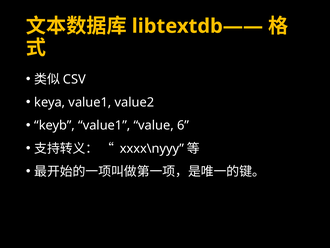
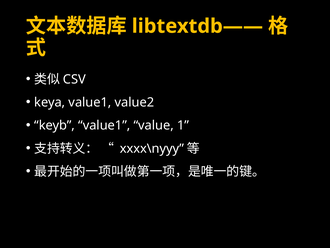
6: 6 -> 1 (183, 125)
